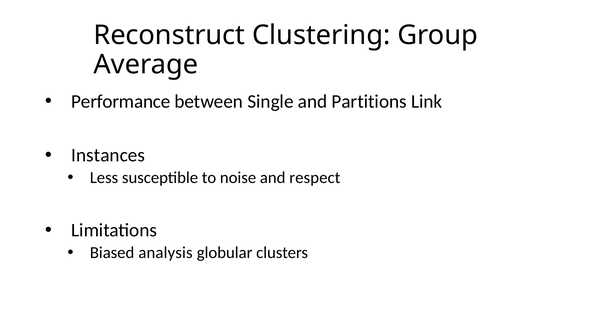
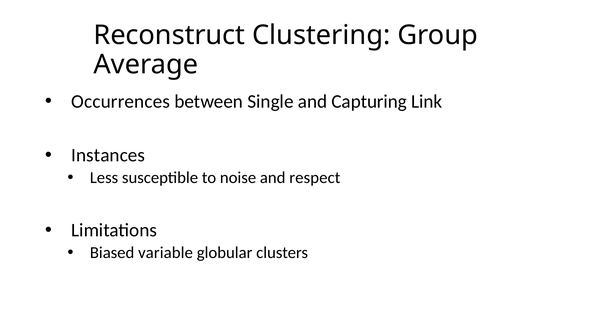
Performance: Performance -> Occurrences (121, 101)
Partitions: Partitions -> Capturing (369, 101)
analysis: analysis -> variable (166, 253)
